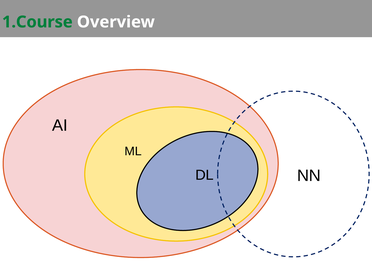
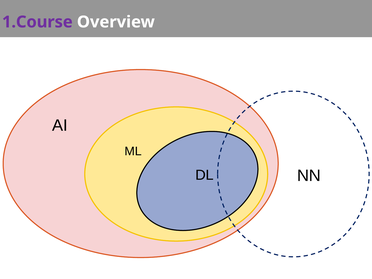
1.Course colour: green -> purple (37, 22)
